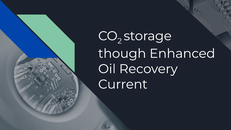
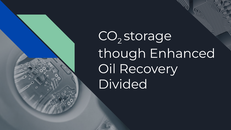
Current: Current -> Divided (123, 84)
